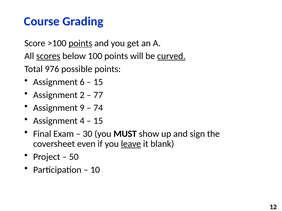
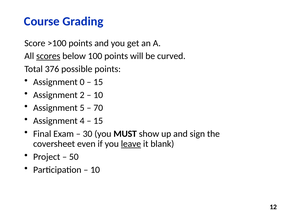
points underline: present -> none (80, 43)
curved underline: present -> none (171, 56)
976: 976 -> 376 (52, 69)
6: 6 -> 0 (82, 82)
77: 77 -> 10 (98, 95)
9: 9 -> 5 (82, 108)
74: 74 -> 70 (98, 108)
